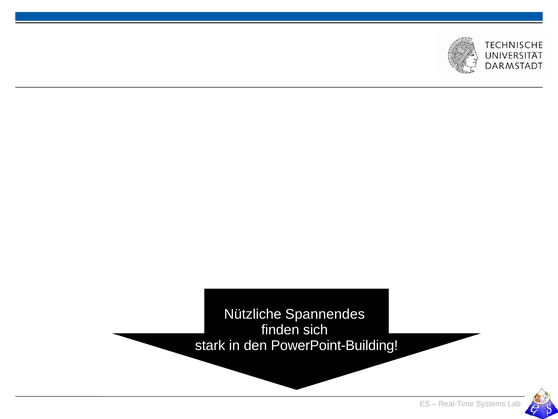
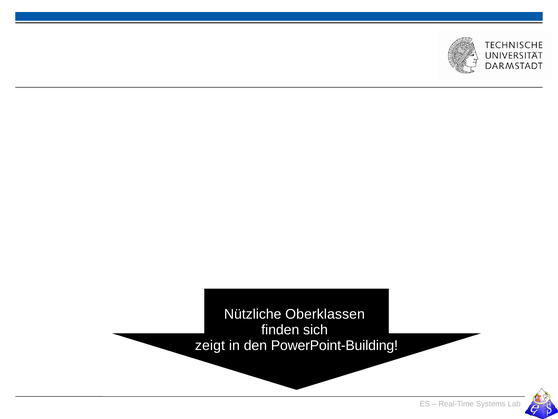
Spannendes: Spannendes -> Oberklassen (325, 314)
stark: stark -> zeigt (210, 345)
